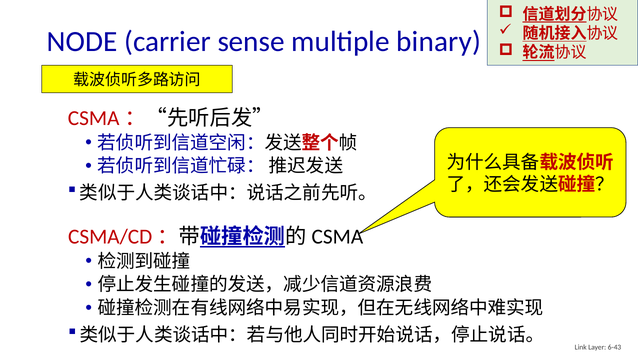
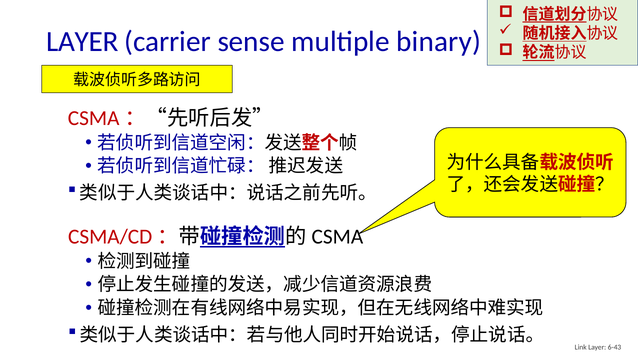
NODE: NODE -> LAYER (82, 42)
